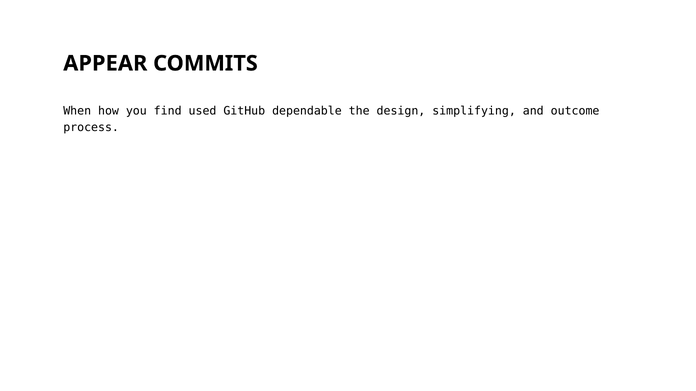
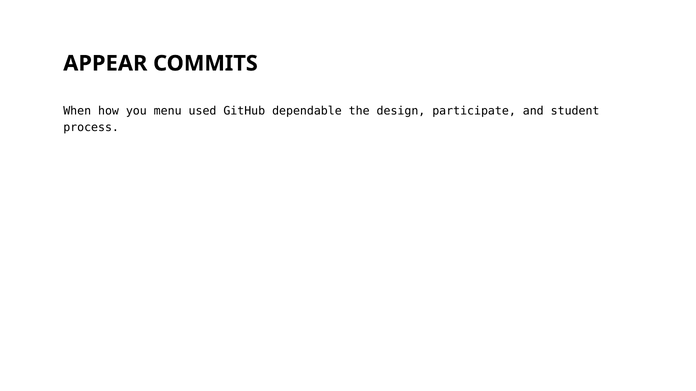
find: find -> menu (168, 111)
simplifying: simplifying -> participate (474, 111)
outcome: outcome -> student (575, 111)
